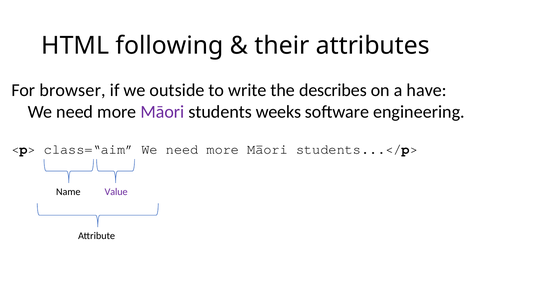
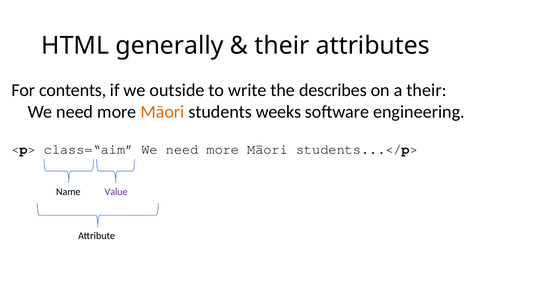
following: following -> generally (169, 46)
browser: browser -> contents (73, 90)
a have: have -> their (427, 90)
Māori colour: purple -> orange (162, 112)
